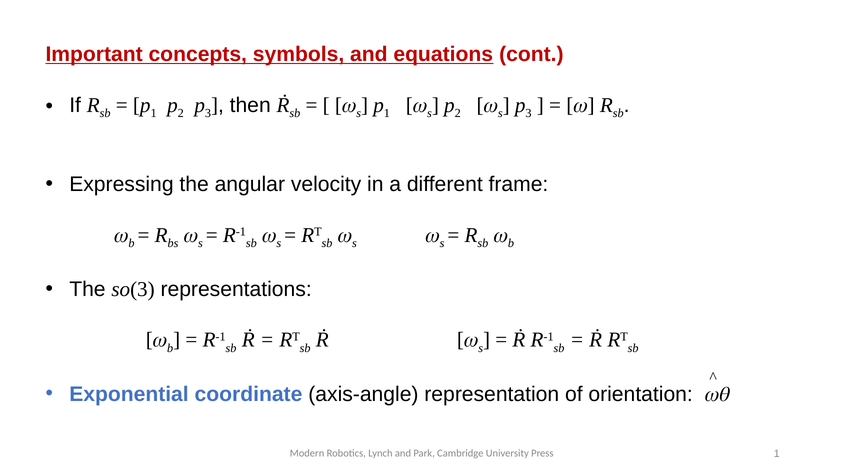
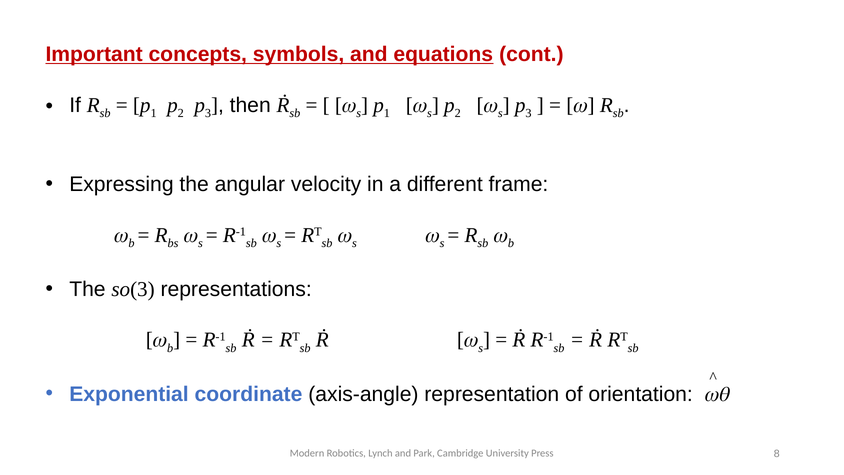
Press 1: 1 -> 8 (777, 453)
